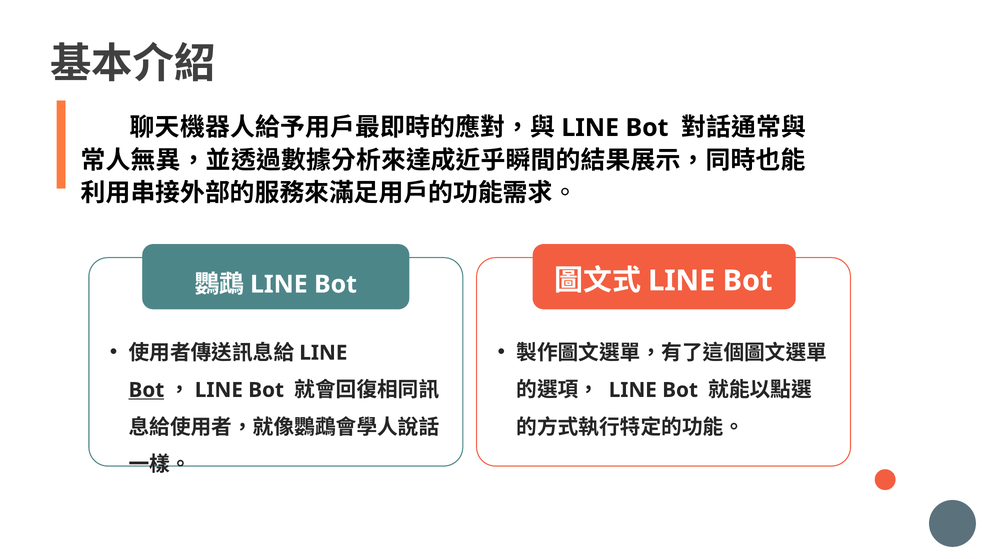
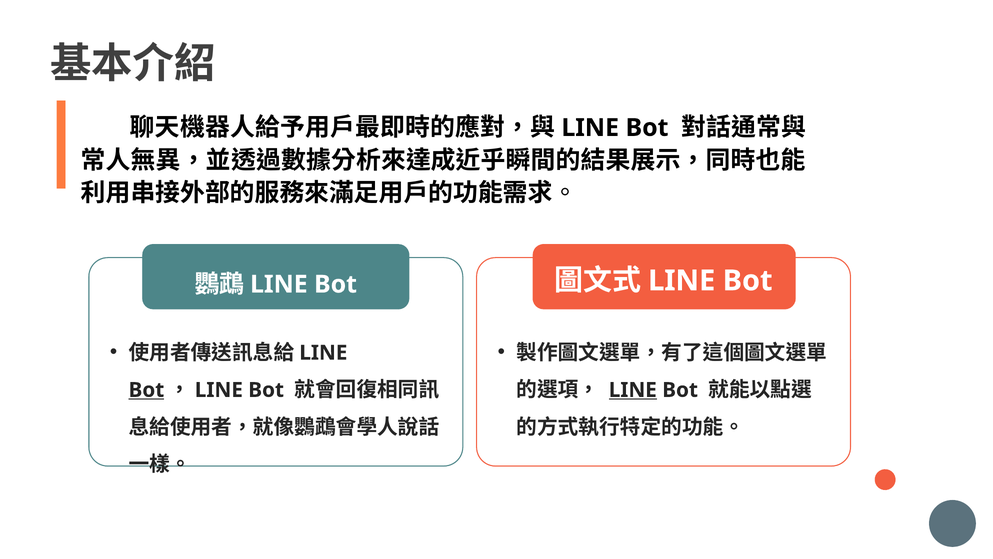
LINE underline: none -> present (633, 390)
